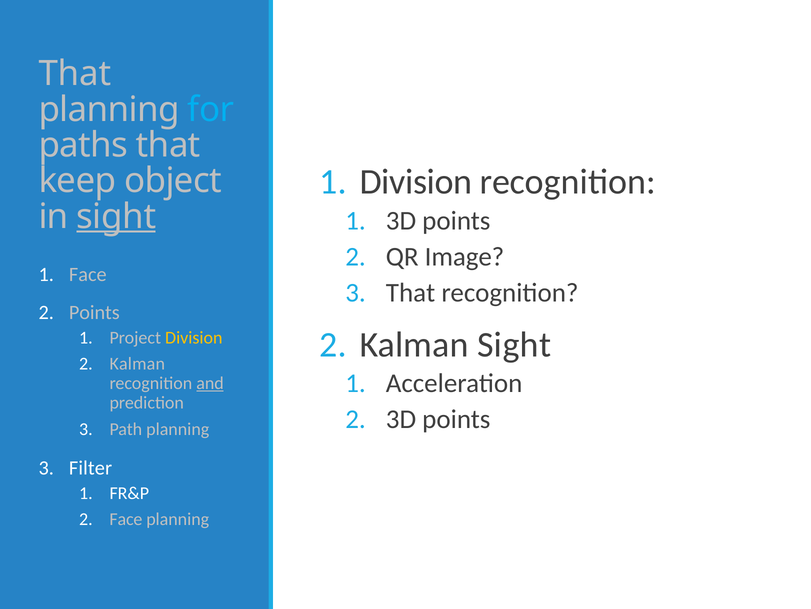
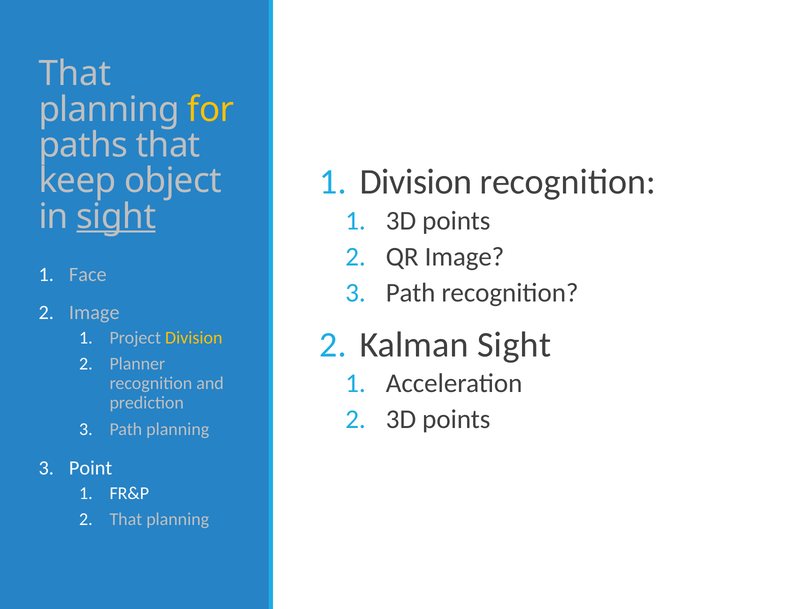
for colour: light blue -> yellow (211, 109)
That: That -> Path (411, 292)
Points: Points -> Image (94, 312)
Kalman: Kalman -> Planner (137, 364)
and underline: present -> none (210, 383)
Filter: Filter -> Point (91, 467)
Face: Face -> That (126, 519)
